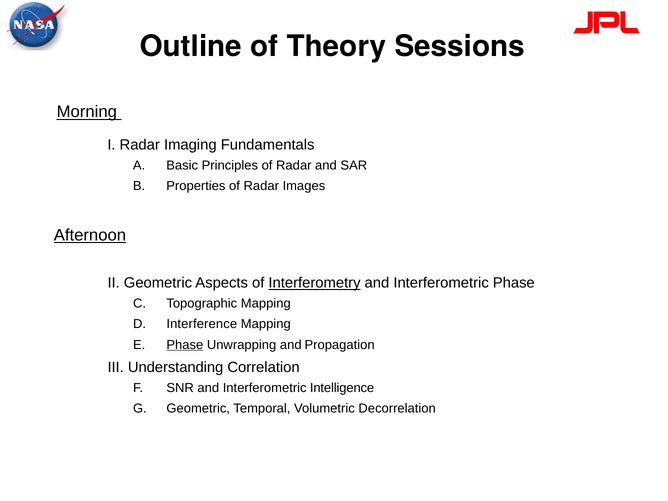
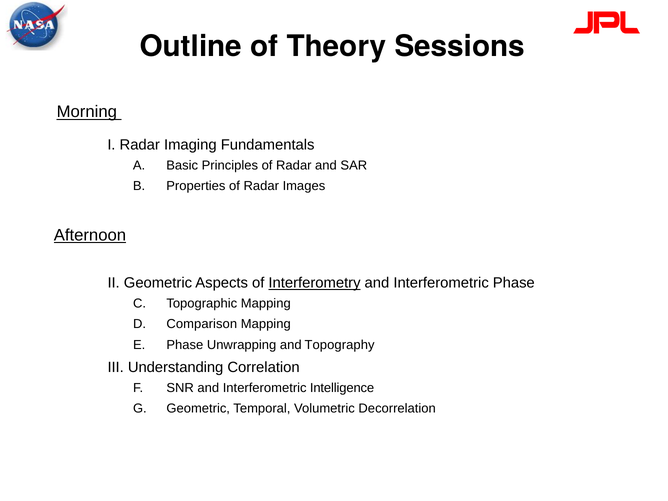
Interference: Interference -> Comparison (202, 324)
Phase underline: present -> none (185, 345)
Propagation: Propagation -> Topography (340, 345)
